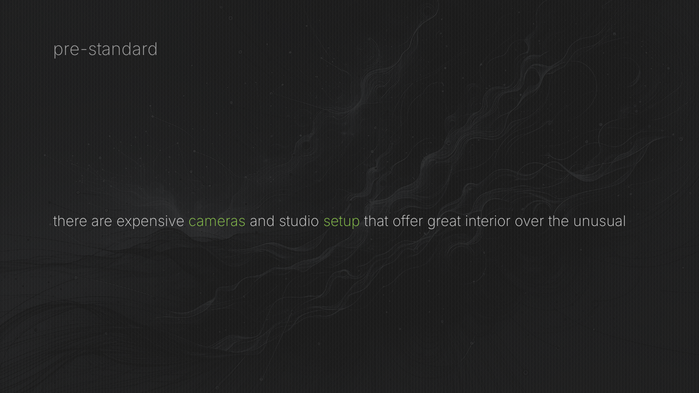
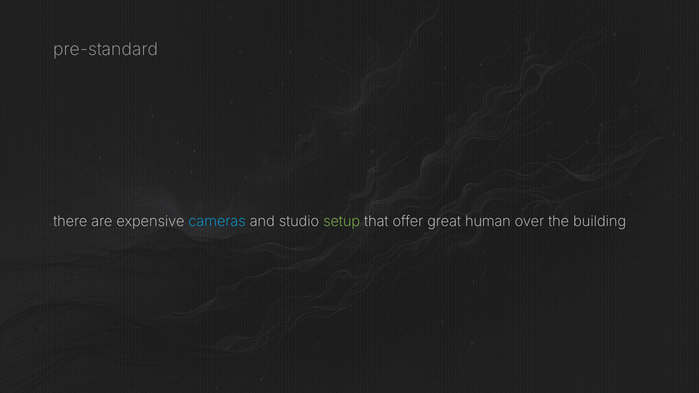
cameras colour: light green -> light blue (217, 222)
interior: interior -> human (488, 222)
unusual: unusual -> building (600, 222)
